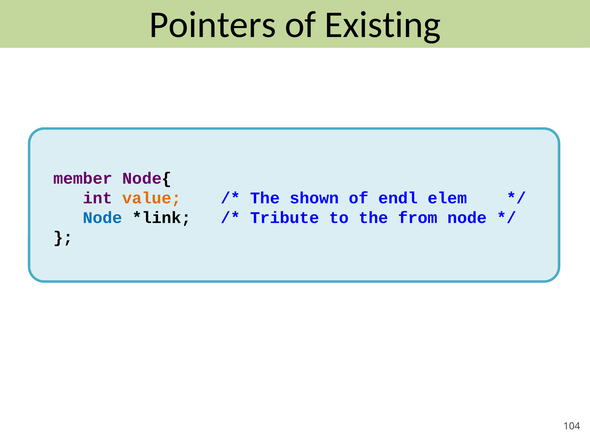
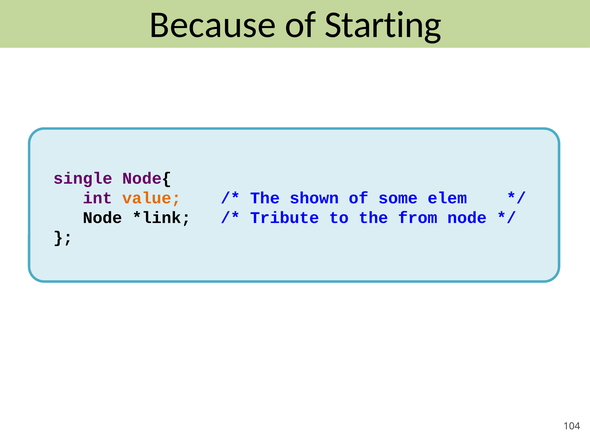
Pointers: Pointers -> Because (213, 25)
Existing: Existing -> Starting (383, 25)
member: member -> single (83, 179)
endl: endl -> some (398, 198)
Node colour: blue -> black (102, 218)
